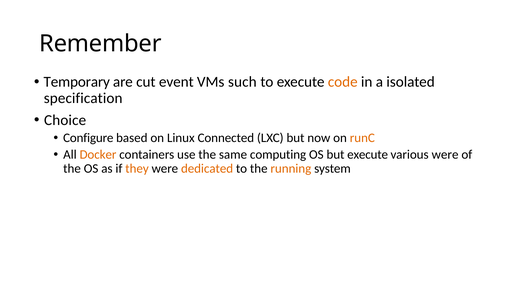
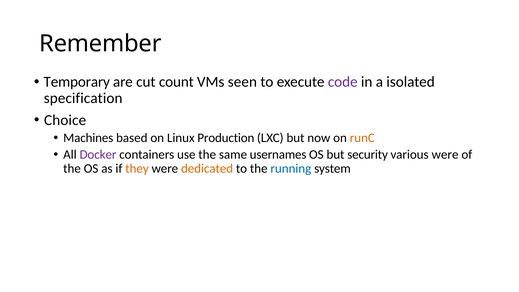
event: event -> count (176, 82)
such: such -> seen (242, 82)
code colour: orange -> purple (343, 82)
Configure: Configure -> Machines (88, 138)
Connected: Connected -> Production (226, 138)
Docker colour: orange -> purple (98, 155)
computing: computing -> usernames (278, 155)
but execute: execute -> security (368, 155)
running colour: orange -> blue (291, 169)
